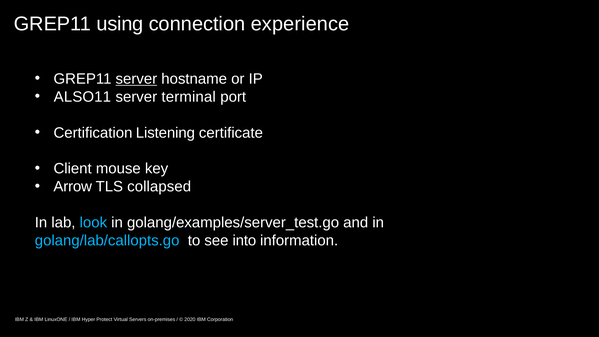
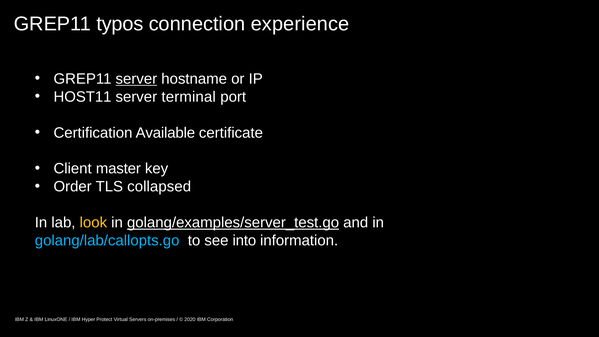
using: using -> typos (120, 24)
ALSO11: ALSO11 -> HOST11 (82, 97)
Listening: Listening -> Available (165, 133)
mouse: mouse -> master (118, 169)
Arrow: Arrow -> Order (73, 187)
look colour: light blue -> yellow (93, 223)
golang/examples/server_test.go underline: none -> present (233, 223)
